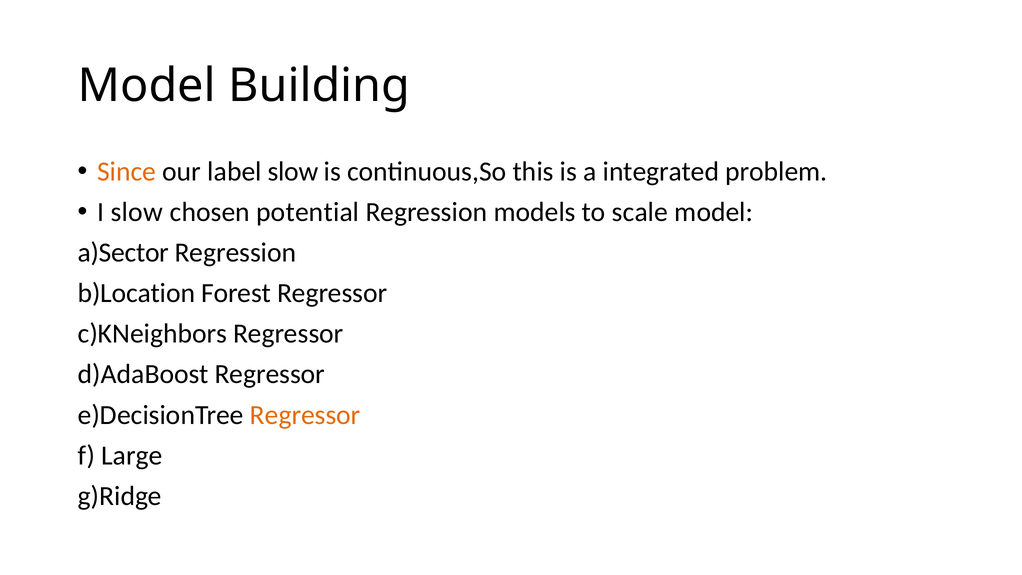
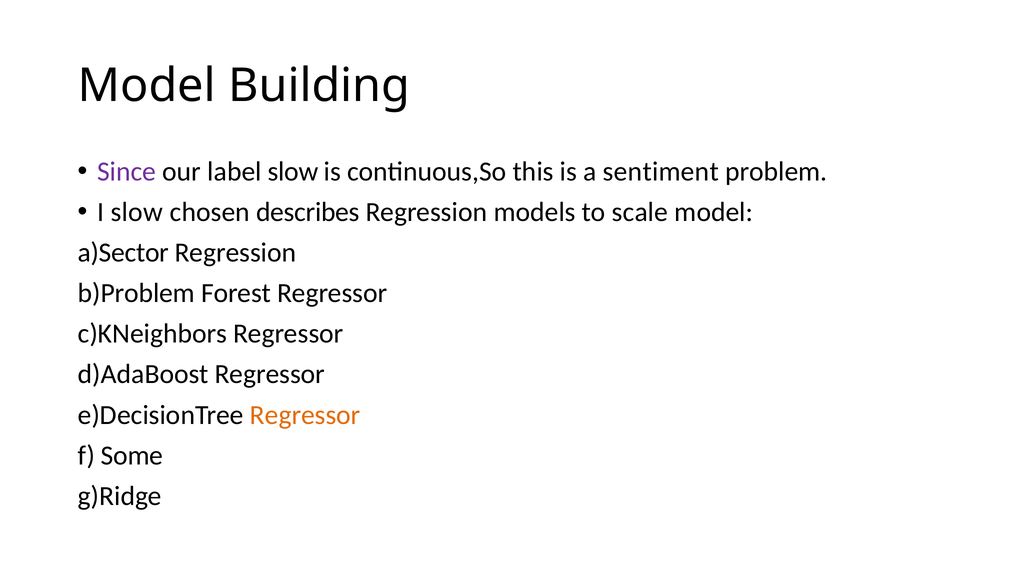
Since colour: orange -> purple (127, 172)
integrated: integrated -> sentiment (661, 172)
potential: potential -> describes (308, 212)
b)Location: b)Location -> b)Problem (136, 293)
Large: Large -> Some (132, 455)
